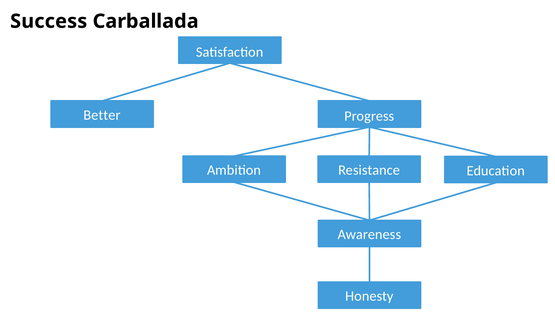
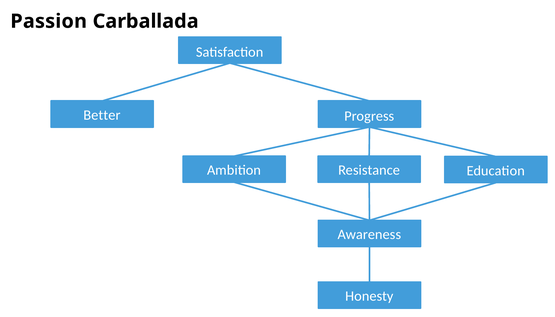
Success: Success -> Passion (49, 21)
